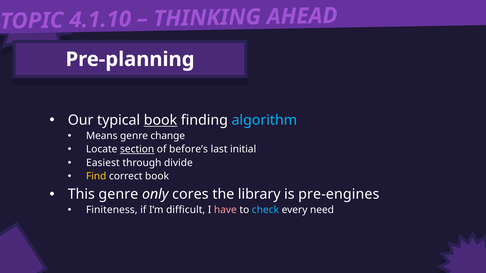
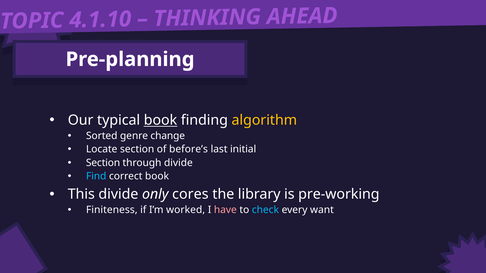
algorithm colour: light blue -> yellow (264, 120)
Means: Means -> Sorted (102, 136)
section underline: present -> none (137, 150)
Easiest: Easiest -> Section (103, 163)
Find colour: yellow -> light blue (96, 176)
This genre: genre -> divide (118, 195)
pre-engines: pre-engines -> pre-working (339, 195)
difficult: difficult -> worked (186, 210)
need: need -> want (322, 210)
